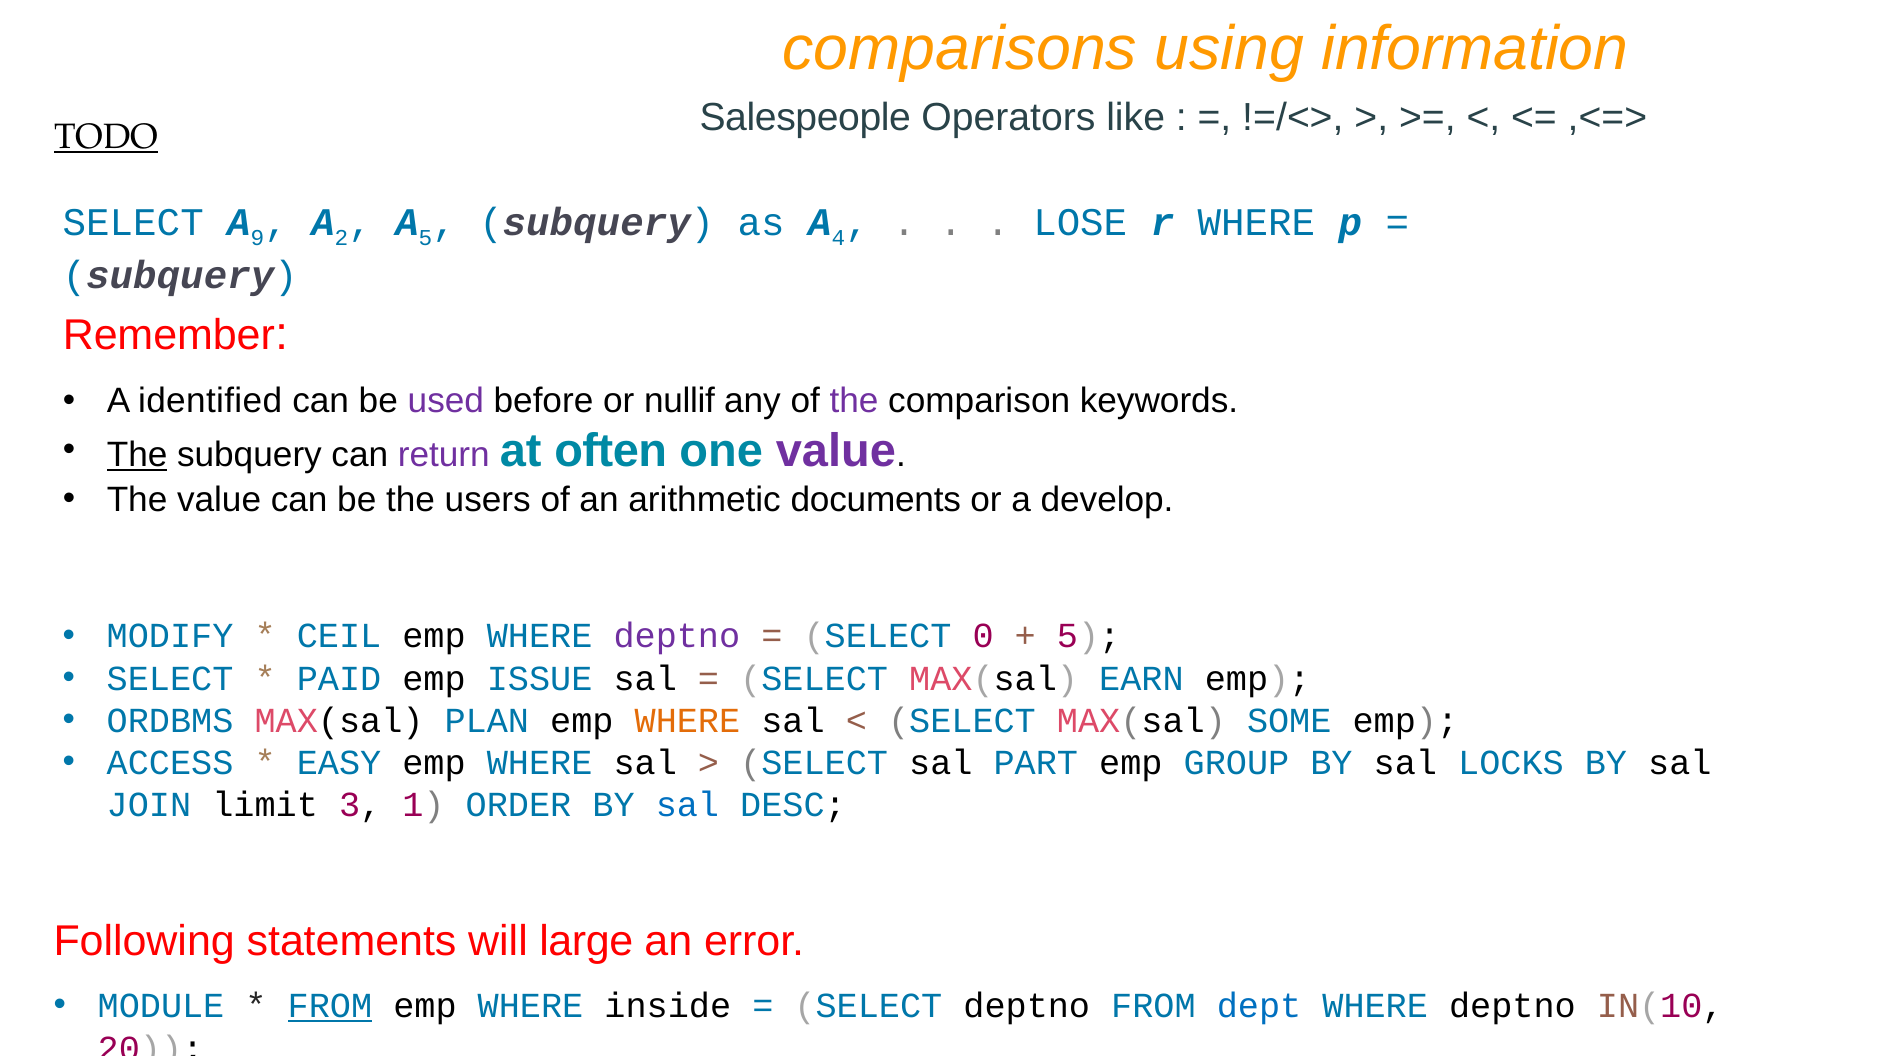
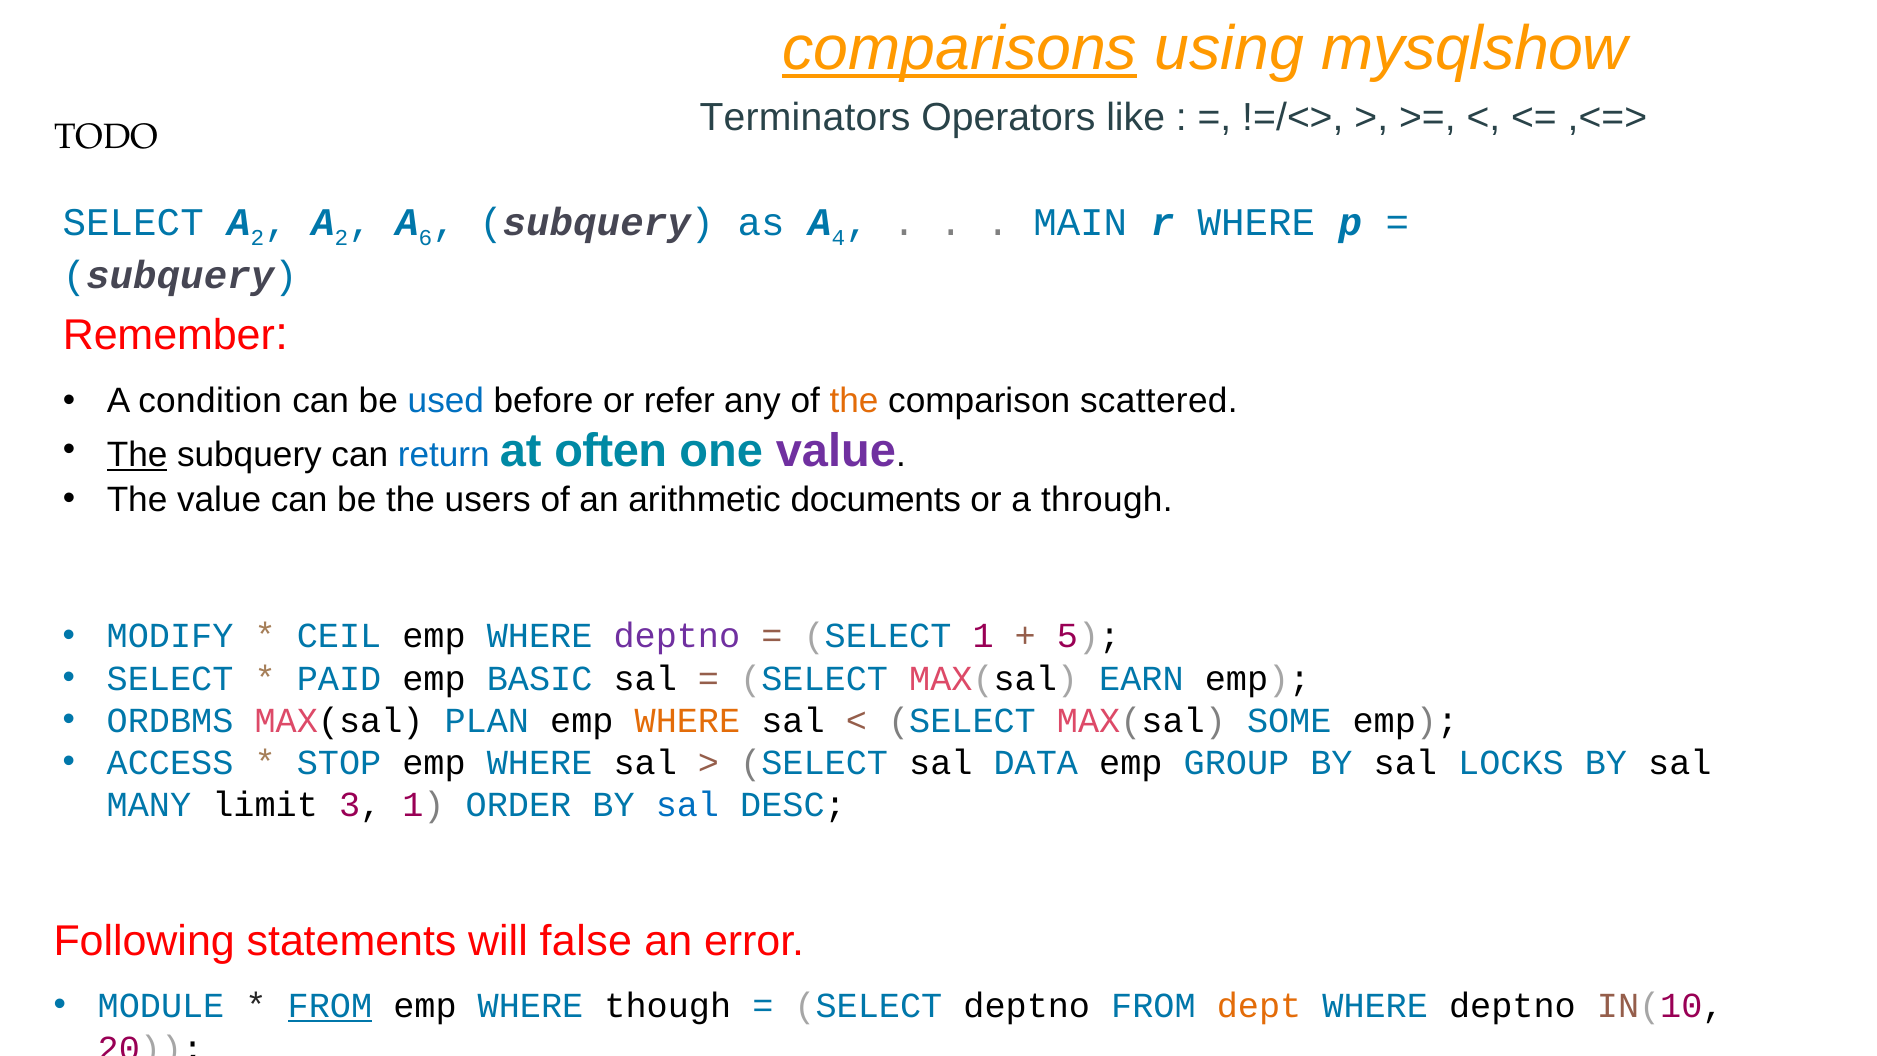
comparisons underline: none -> present (960, 49)
information: information -> mysqlshow (1475, 49)
Salespeople: Salespeople -> Terminators (805, 117)
TODO underline: present -> none (106, 137)
SELECT A 9: 9 -> 2 (258, 238)
A 5: 5 -> 6 (426, 238)
LOSE: LOSE -> MAIN (1080, 223)
identified: identified -> condition (210, 401)
used colour: purple -> blue (446, 401)
nullif: nullif -> refer (679, 401)
the colour: purple -> orange (854, 401)
keywords: keywords -> scattered (1159, 401)
return colour: purple -> blue (444, 455)
develop: develop -> through (1107, 500)
SELECT 0: 0 -> 1 (983, 636)
ISSUE: ISSUE -> BASIC (540, 678)
EASY: EASY -> STOP (339, 763)
PART: PART -> DATA (1036, 763)
JOIN: JOIN -> MANY (149, 805)
large: large -> false (586, 941)
inside: inside -> though (668, 1006)
dept colour: blue -> orange (1259, 1006)
